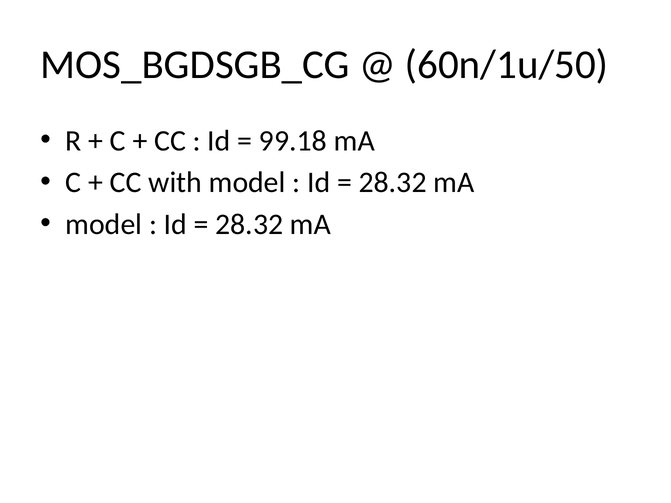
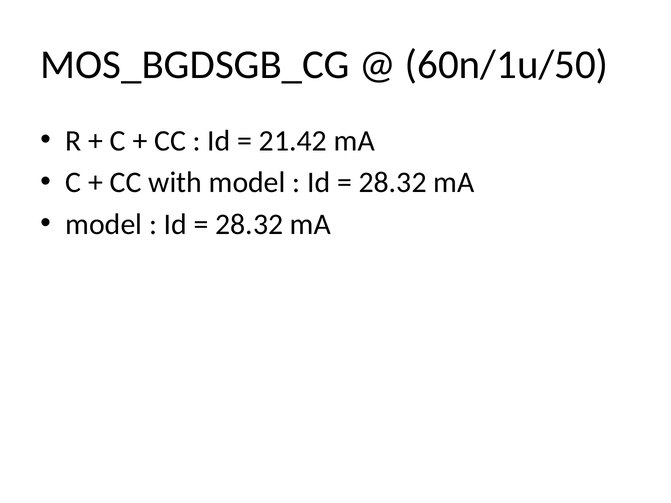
99.18: 99.18 -> 21.42 (293, 141)
